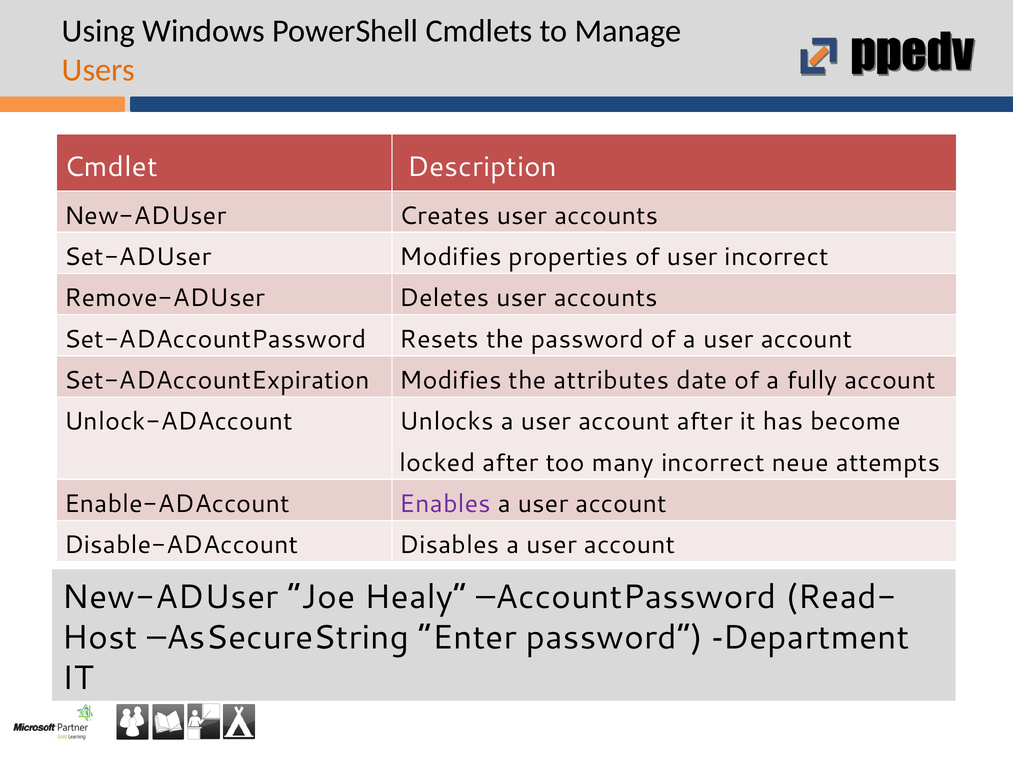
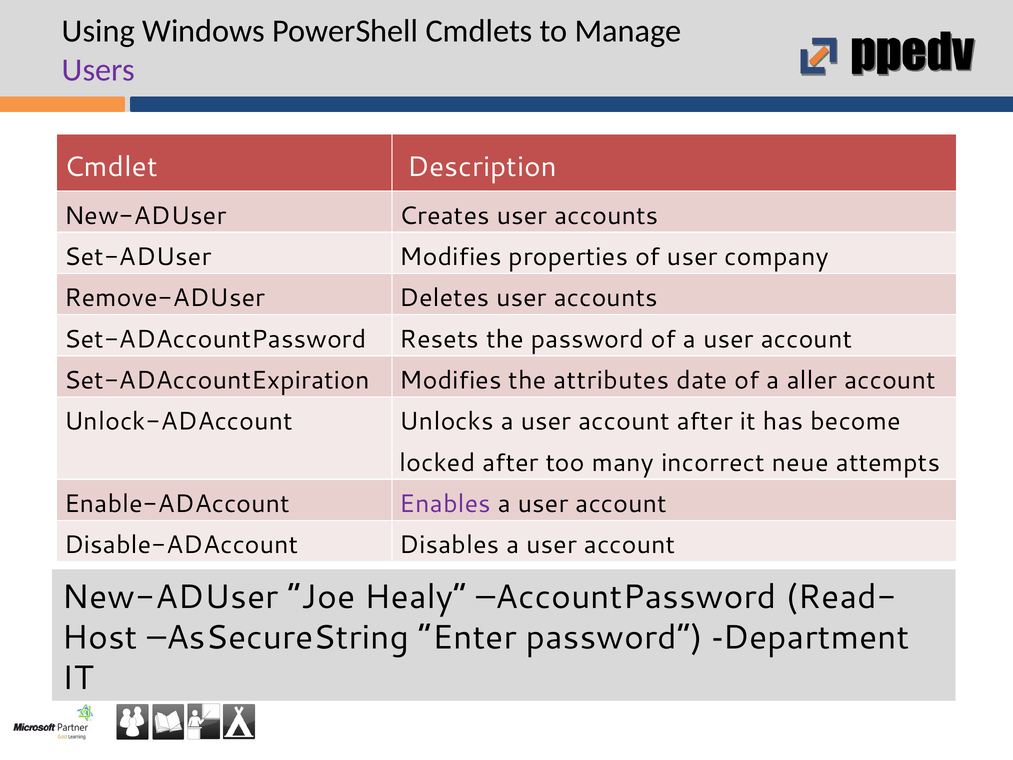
Users colour: orange -> purple (98, 70)
user incorrect: incorrect -> company (777, 257)
fully: fully -> aller (812, 380)
